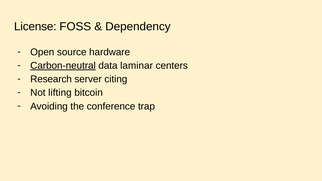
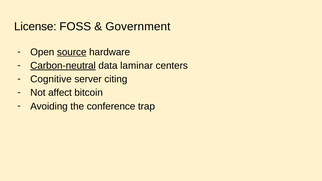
Dependency: Dependency -> Government (138, 27)
source underline: none -> present (72, 52)
Research: Research -> Cognitive (51, 79)
lifting: lifting -> affect (60, 93)
